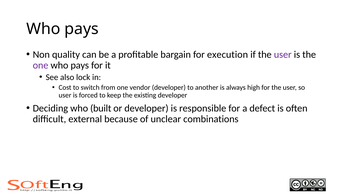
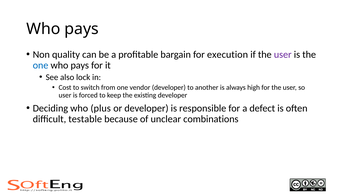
one colour: purple -> blue (41, 65)
built: built -> plus (101, 108)
external: external -> testable (85, 119)
